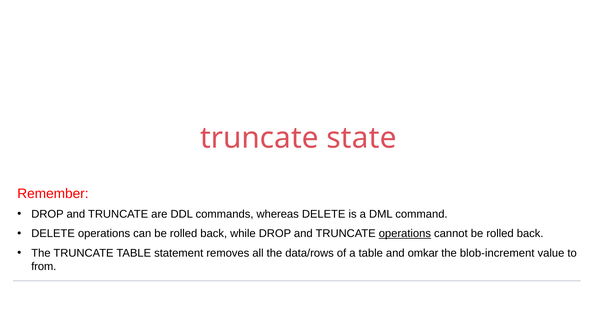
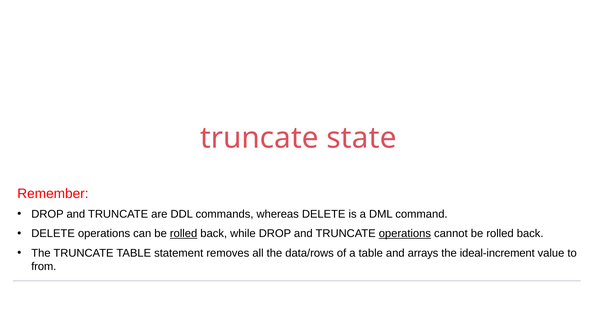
rolled underline: none -> present (184, 233)
omkar: omkar -> arrays (423, 253)
blob-increment: blob-increment -> ideal-increment (497, 253)
